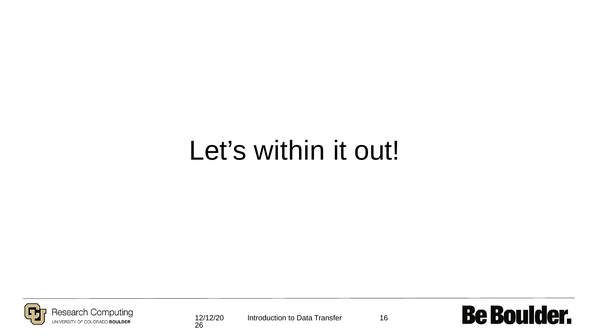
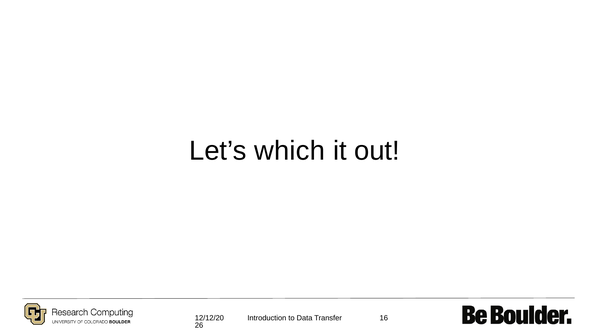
within: within -> which (290, 151)
